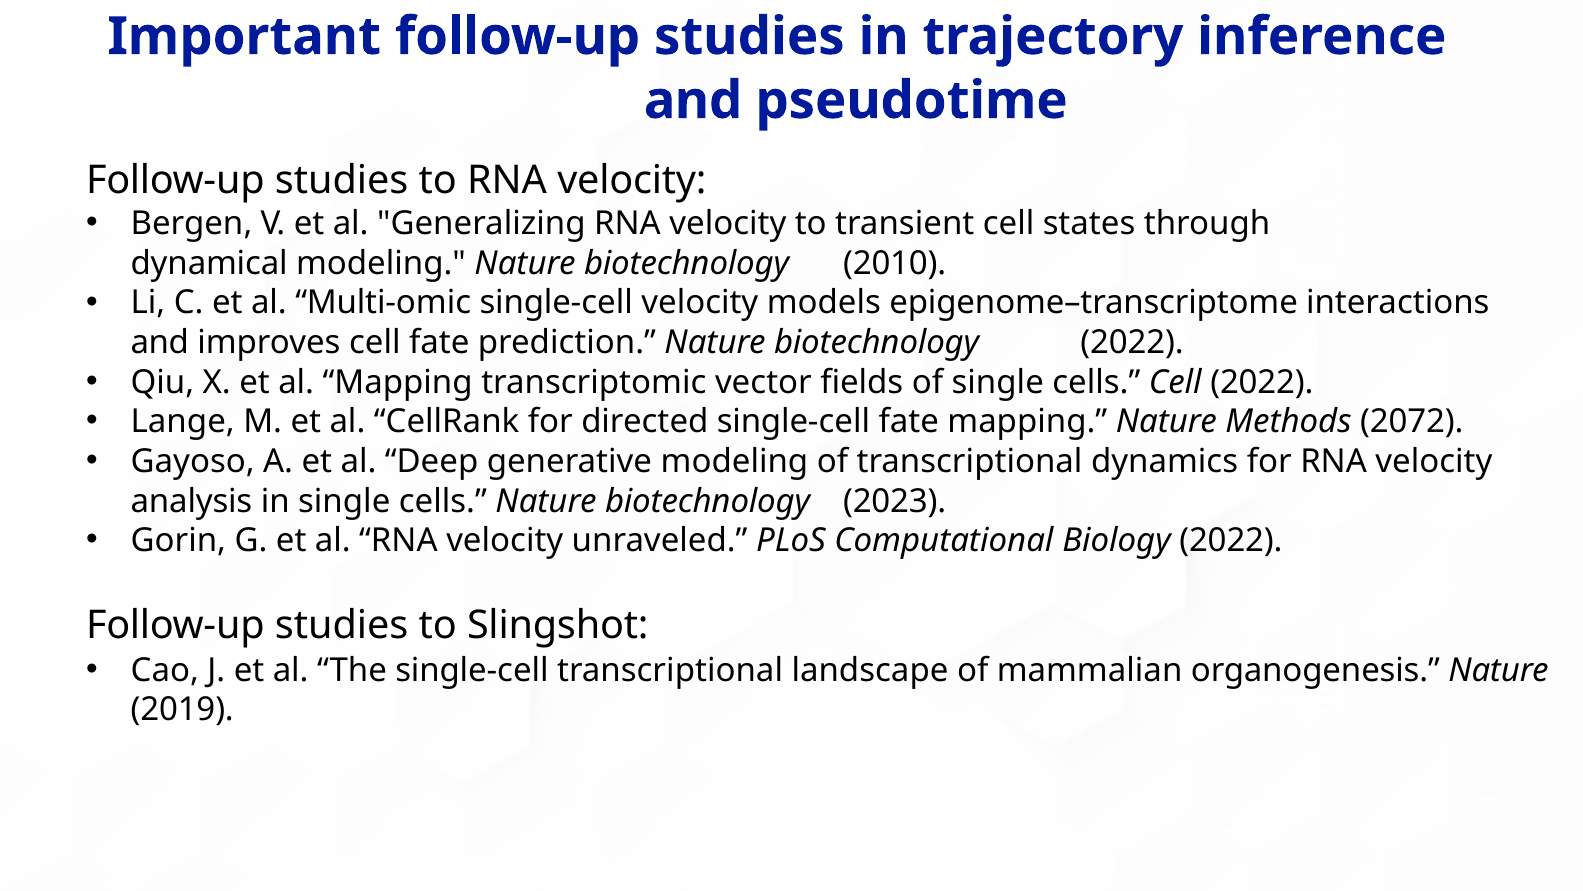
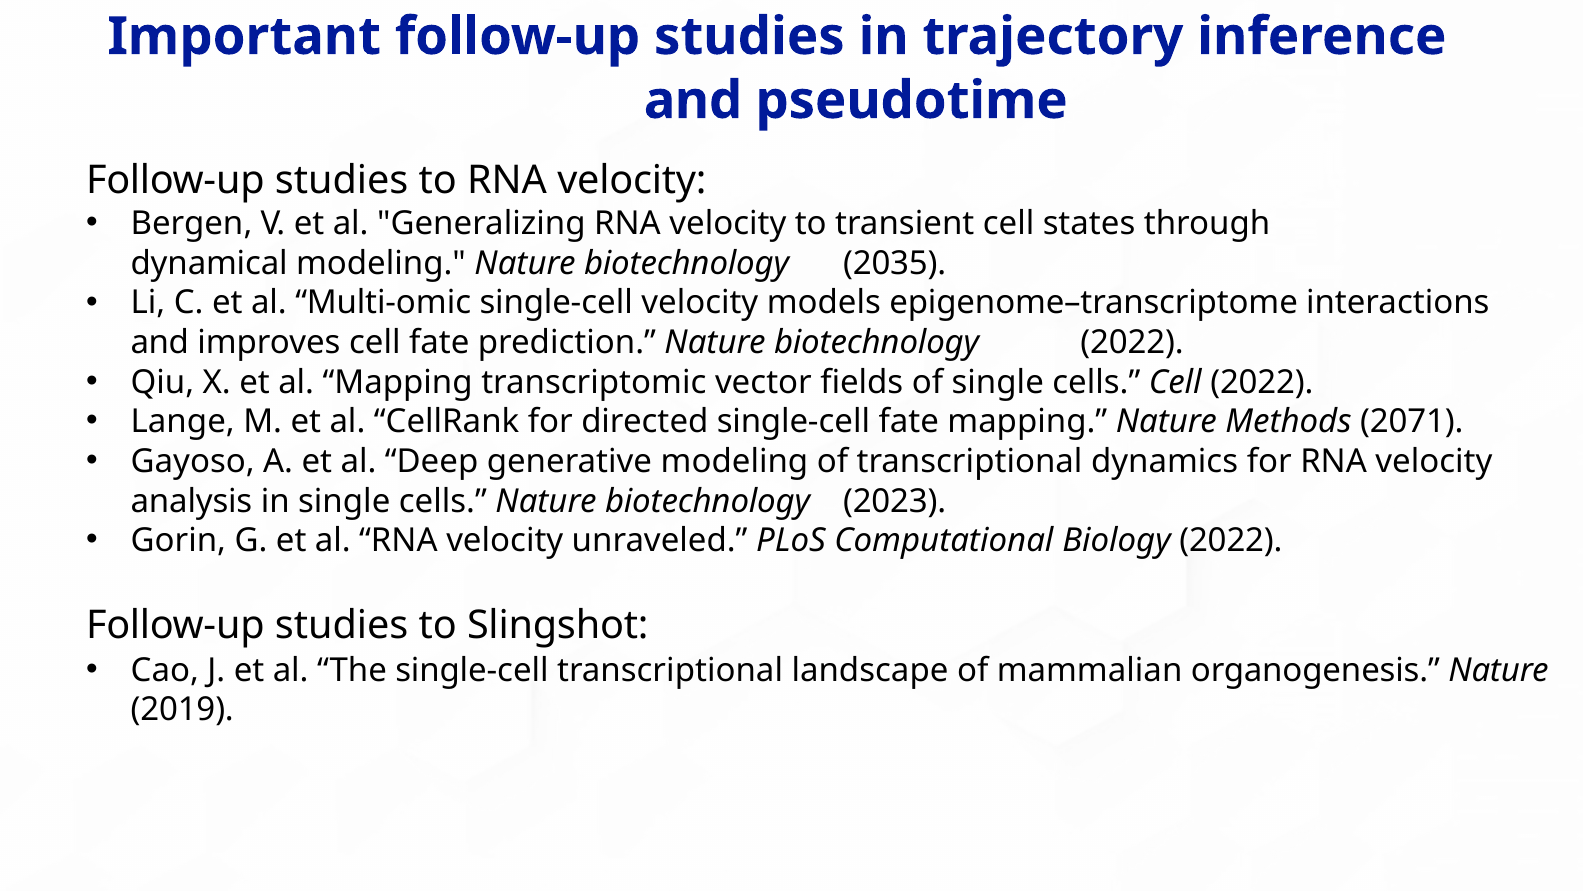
2010: 2010 -> 2035 (895, 263)
2072: 2072 -> 2071 (1412, 422)
